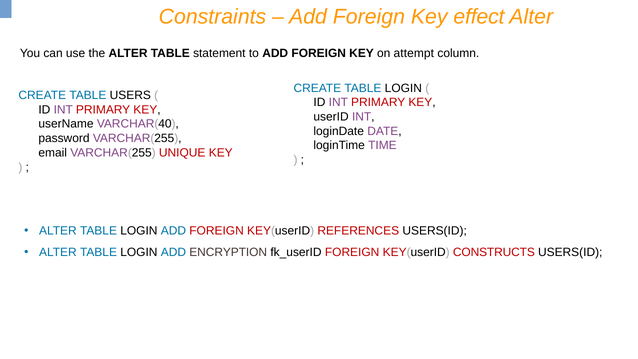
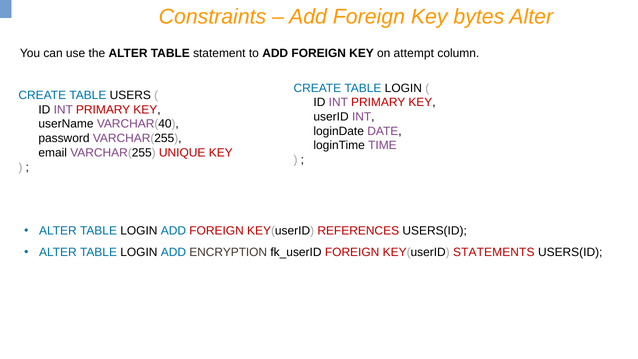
effect: effect -> bytes (479, 17)
CONSTRUCTS: CONSTRUCTS -> STATEMENTS (494, 252)
